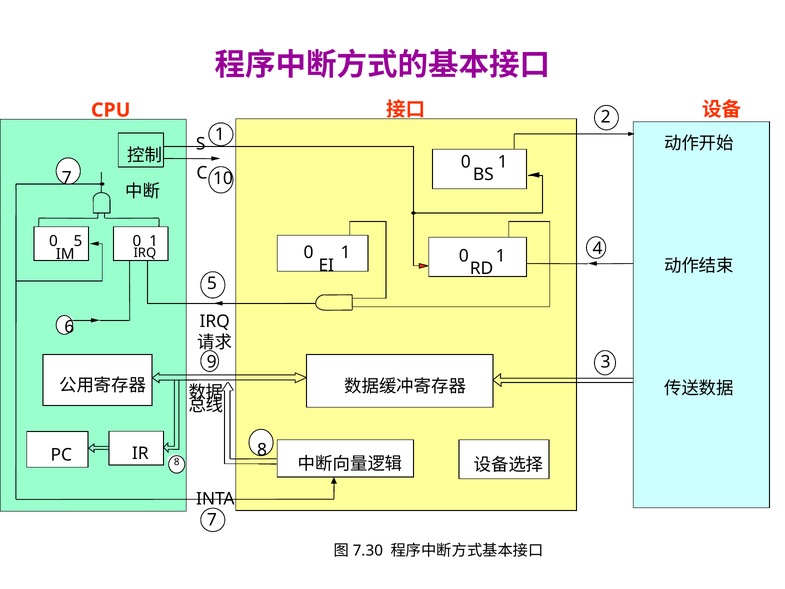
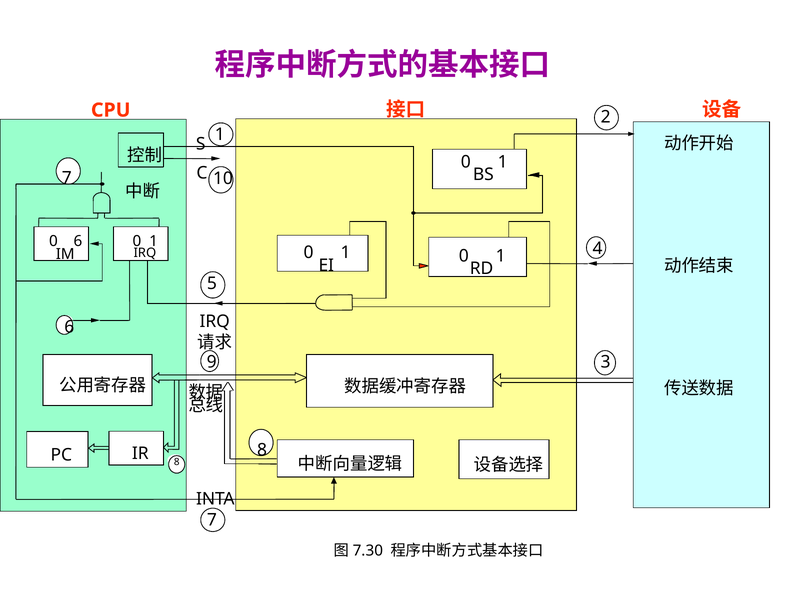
0 5: 5 -> 6 (78, 241)
